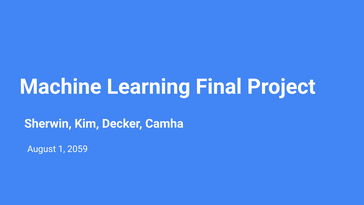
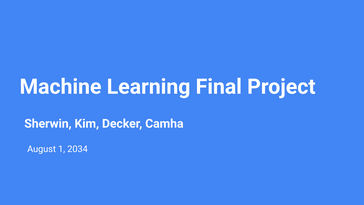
2059: 2059 -> 2034 (78, 149)
